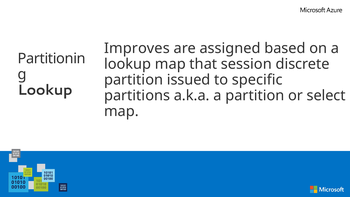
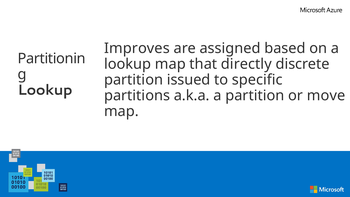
session: session -> directly (246, 64)
select: select -> move (326, 95)
